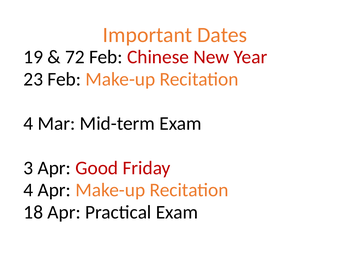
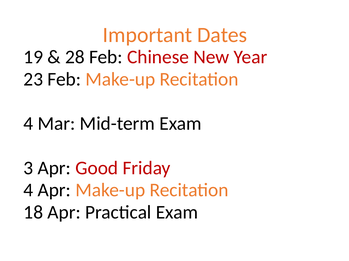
72: 72 -> 28 (75, 57)
